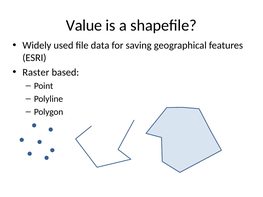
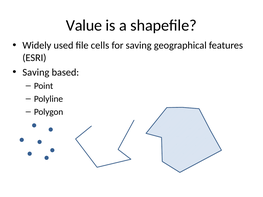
data: data -> cells (100, 45)
Raster: Raster -> Saving (36, 72)
